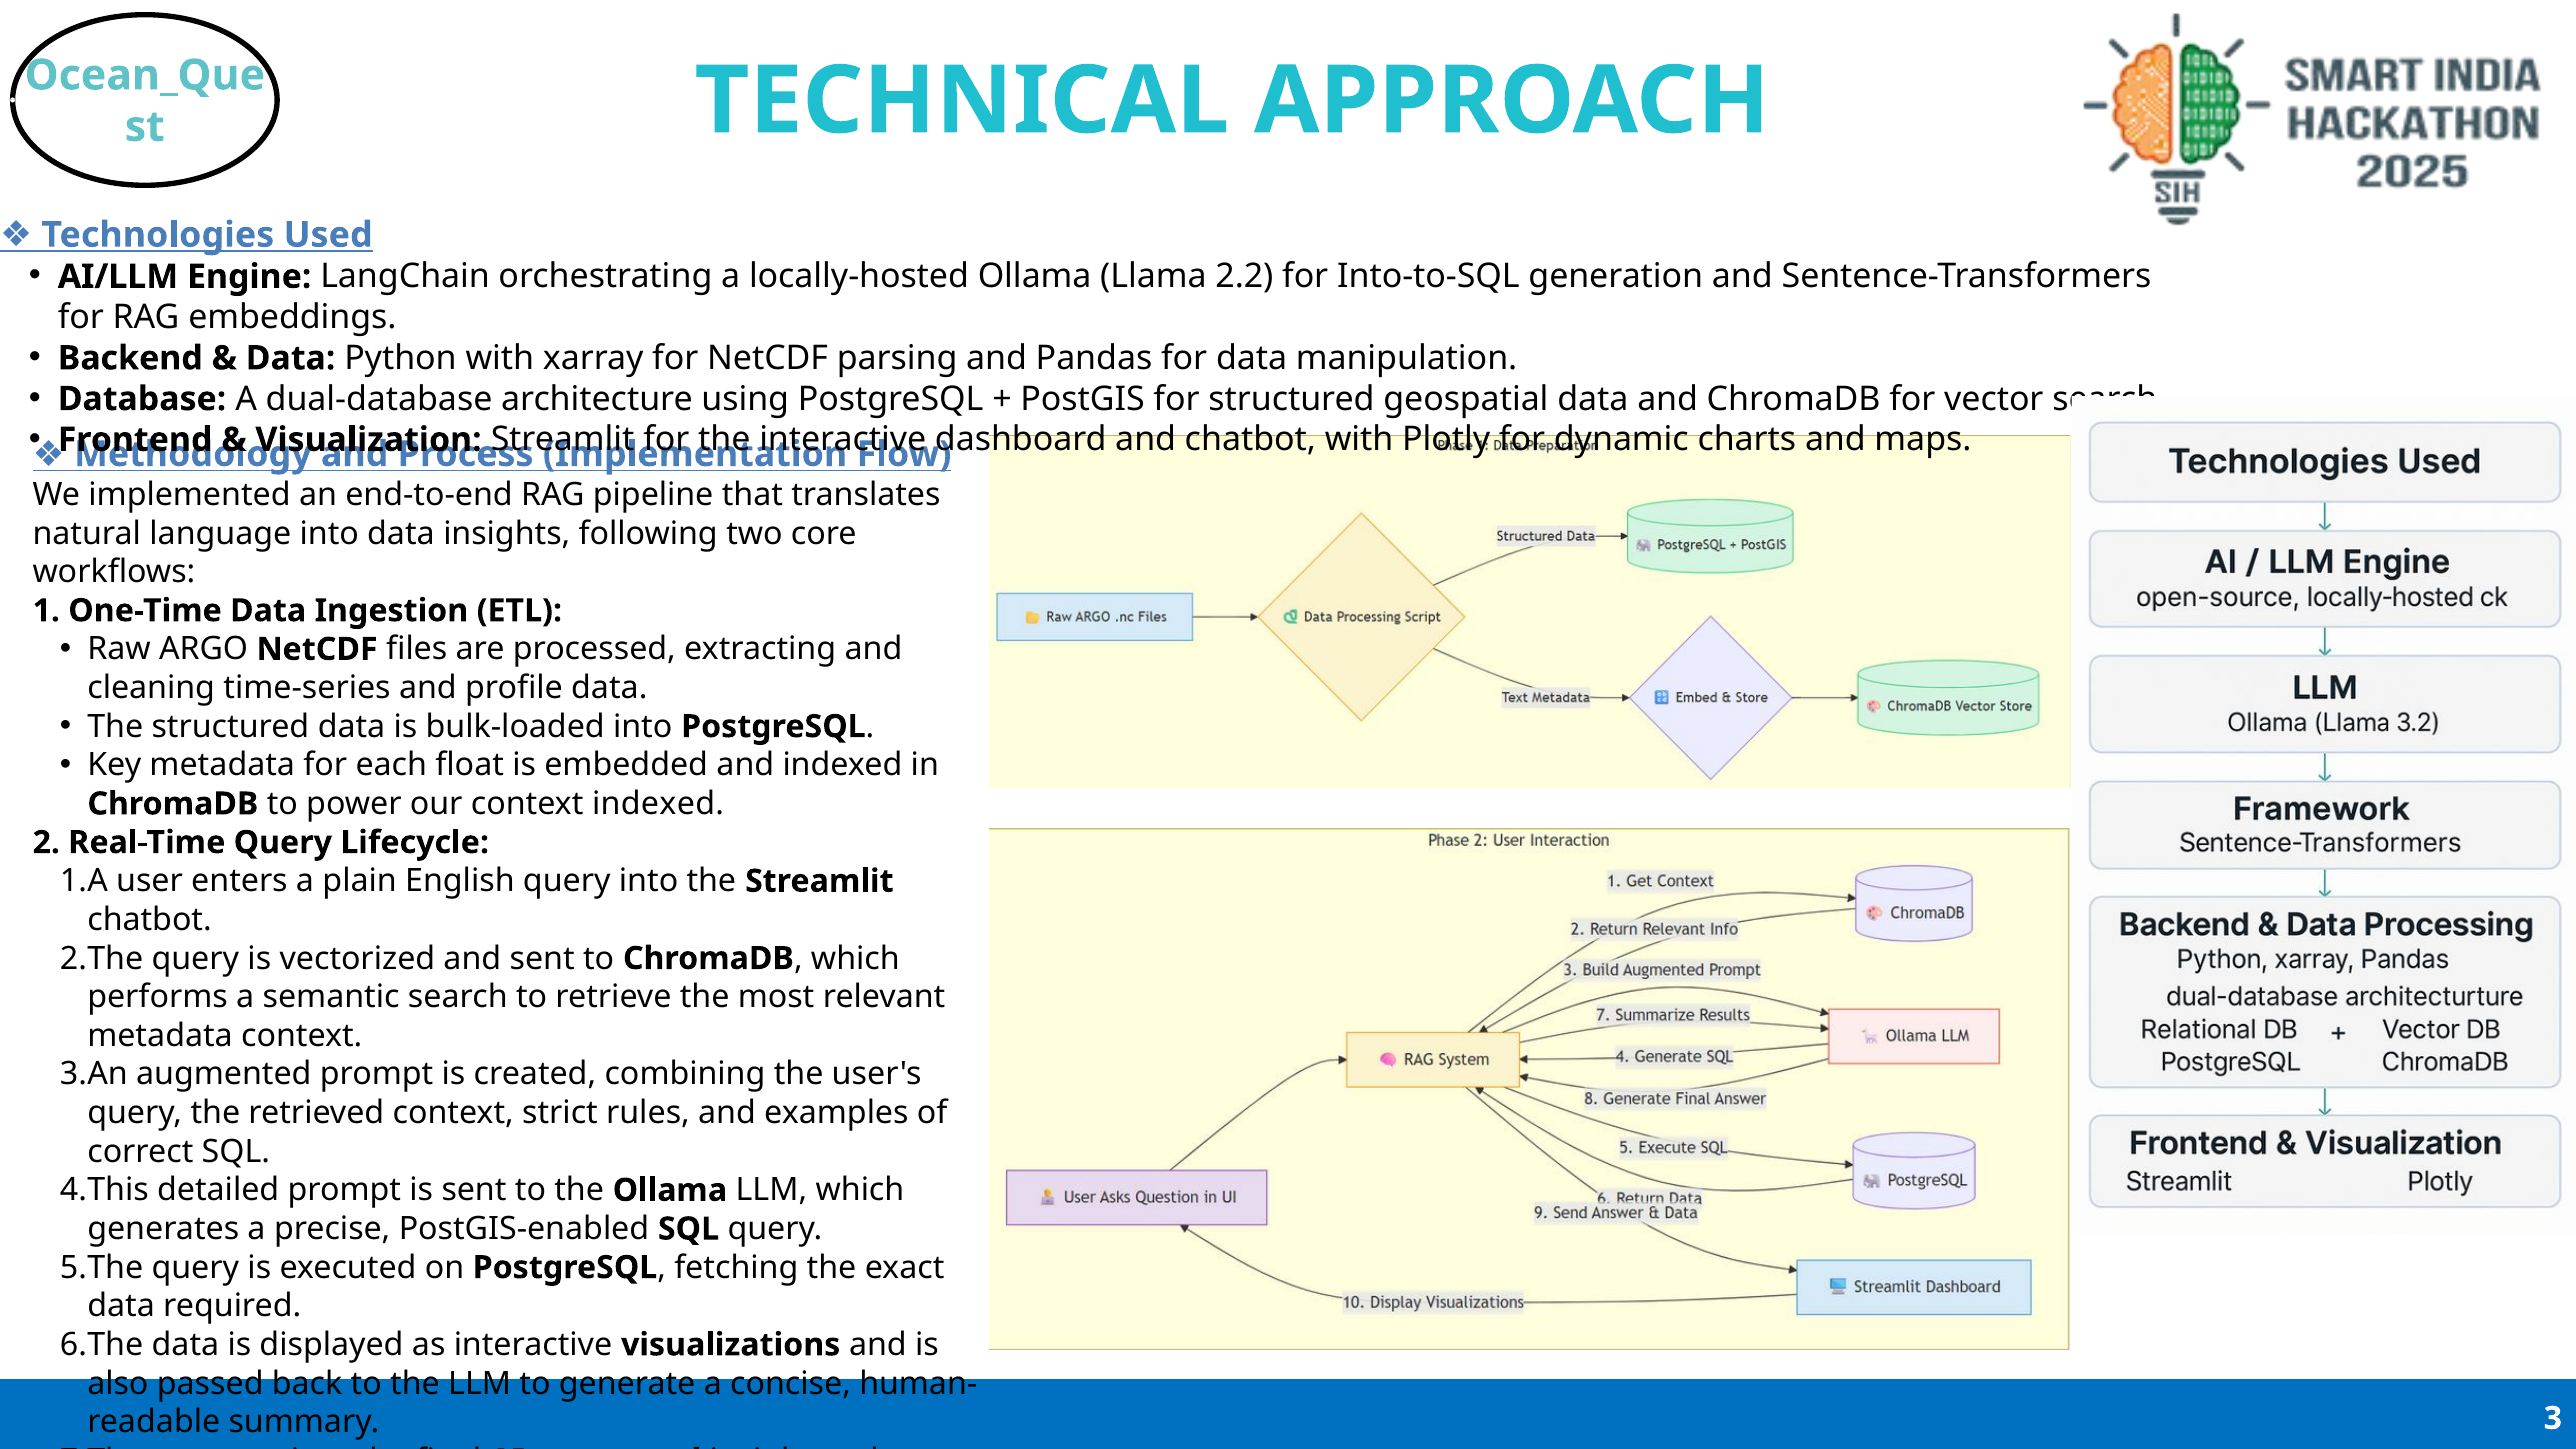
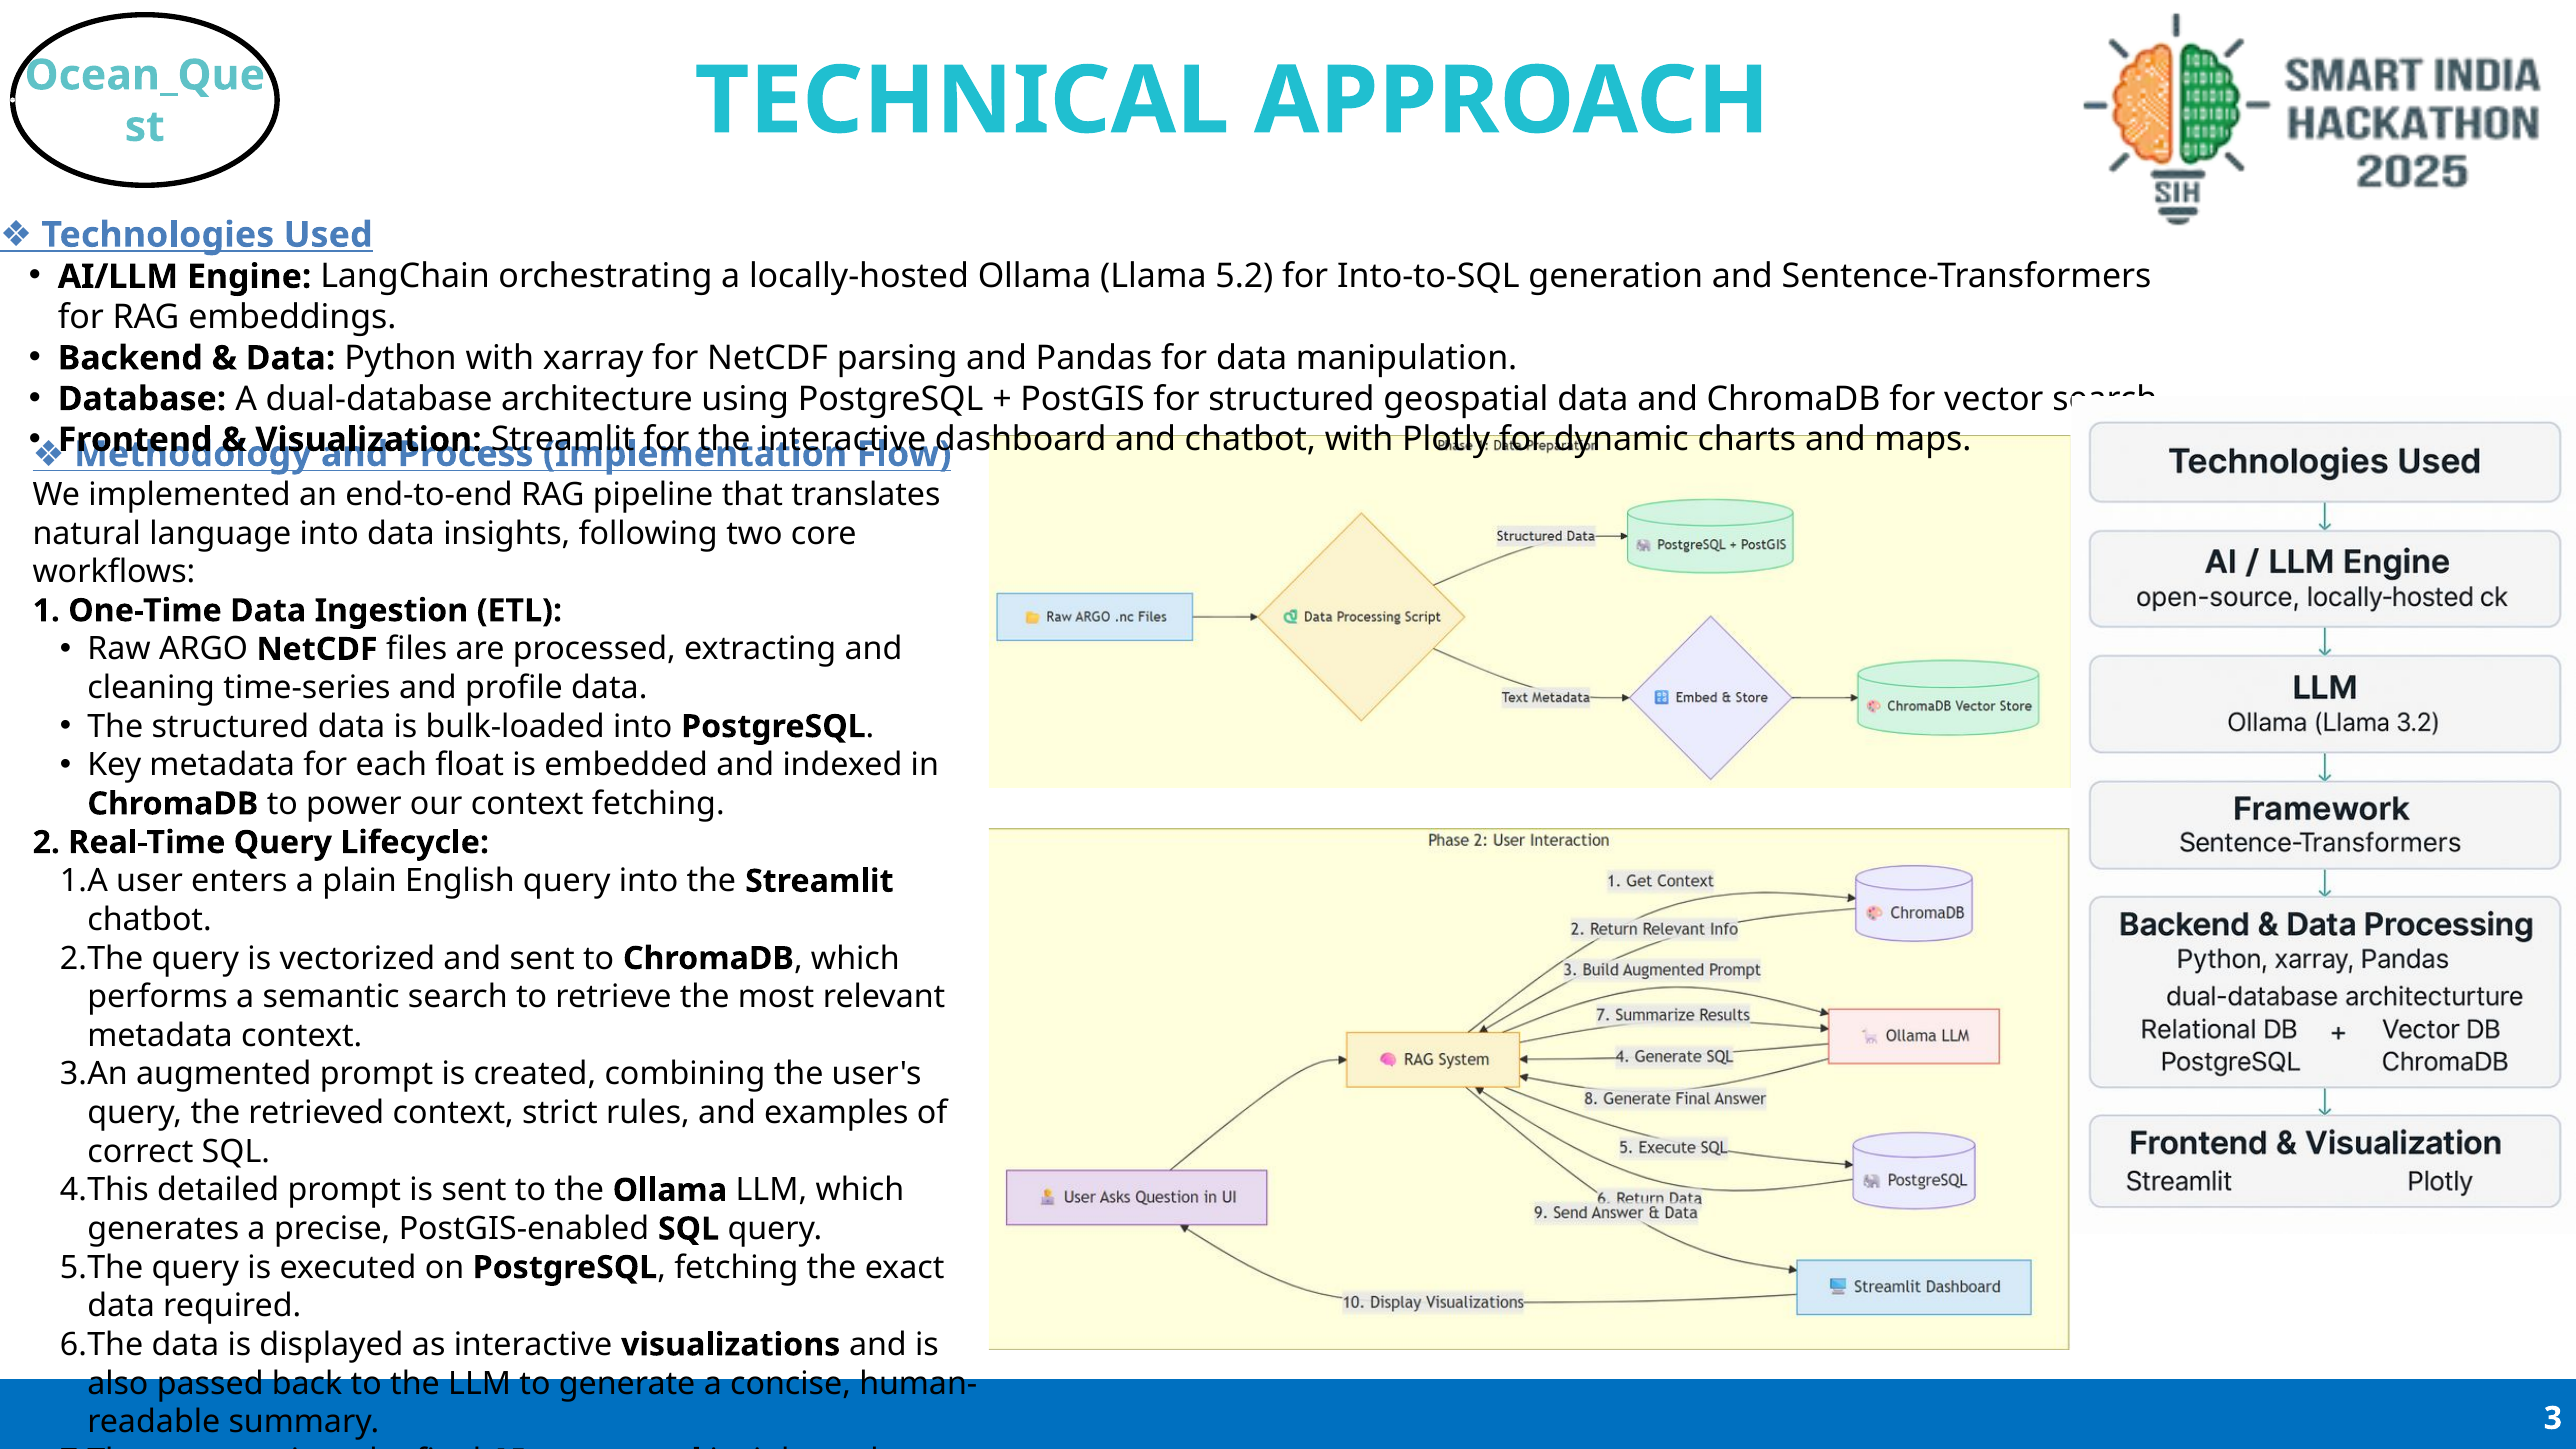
2.2: 2.2 -> 5.2 (1244, 277)
context indexed: indexed -> fetching (658, 804)
